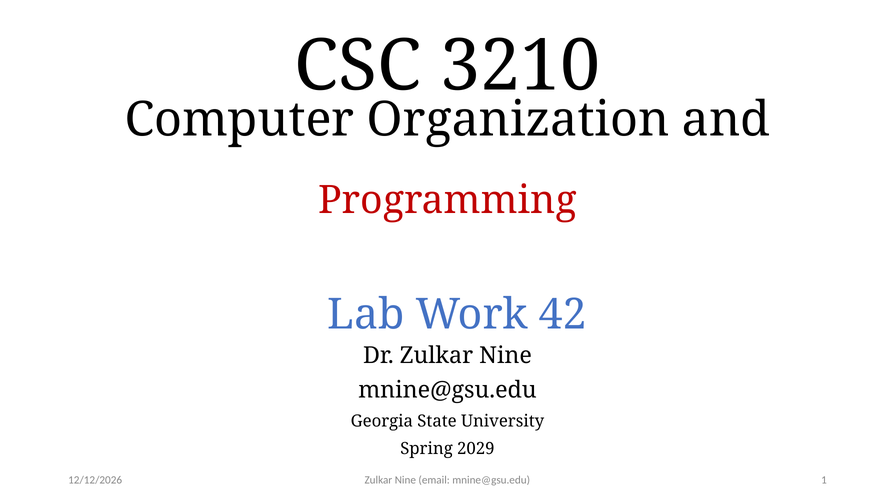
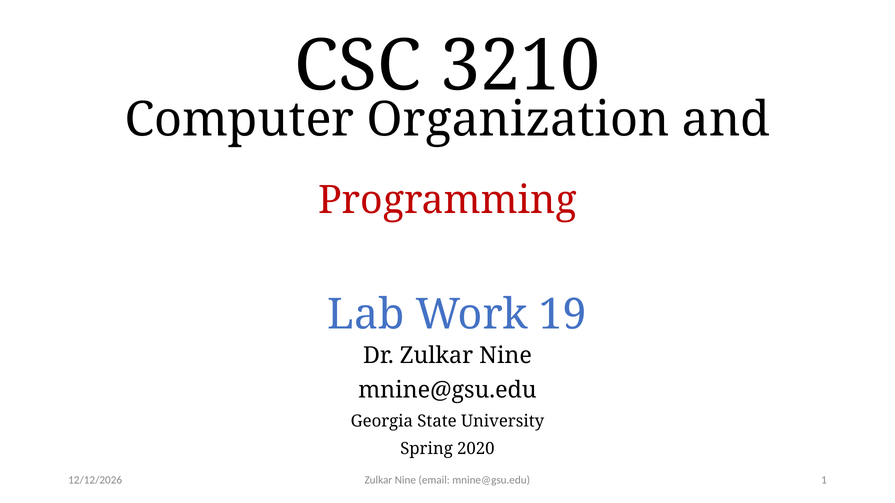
42: 42 -> 19 (563, 315)
2029: 2029 -> 2020 (476, 449)
